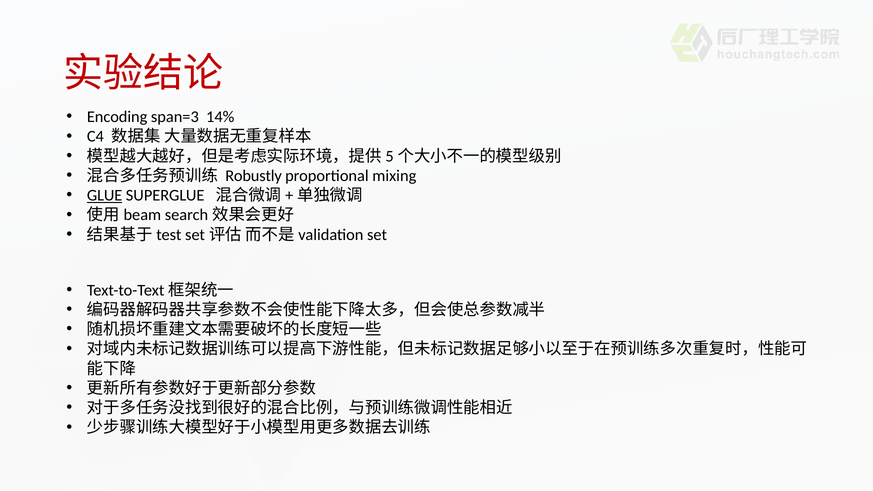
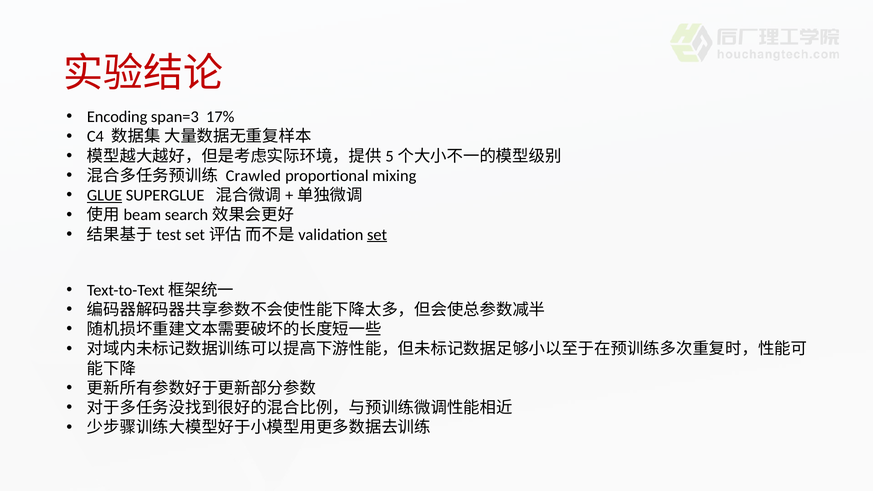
14%: 14% -> 17% (220, 117)
Robustly: Robustly -> Crawled (253, 176)
set underline: none -> present (377, 235)
